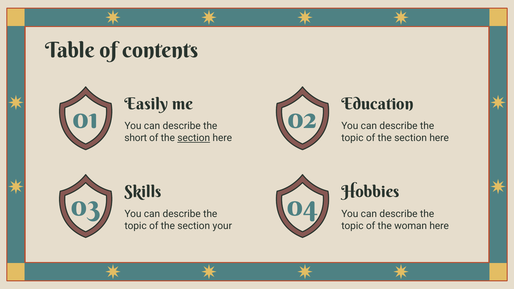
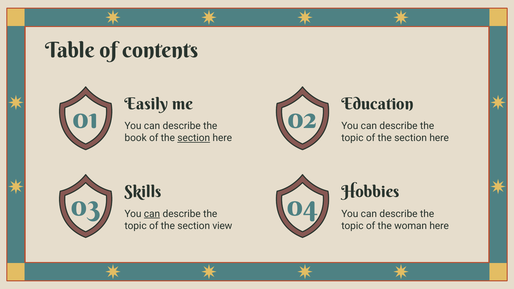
short: short -> book (136, 138)
can underline: none -> present (152, 214)
your: your -> view (222, 226)
